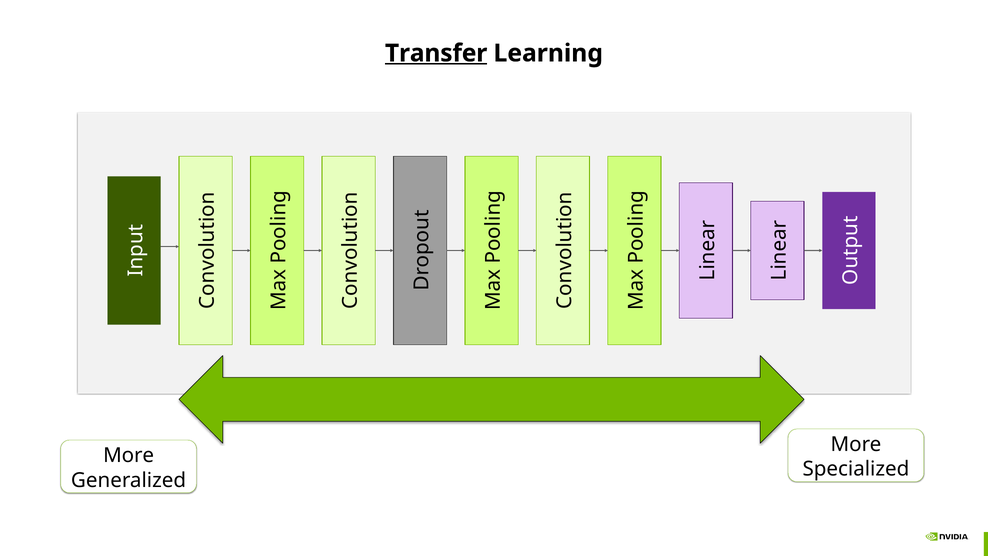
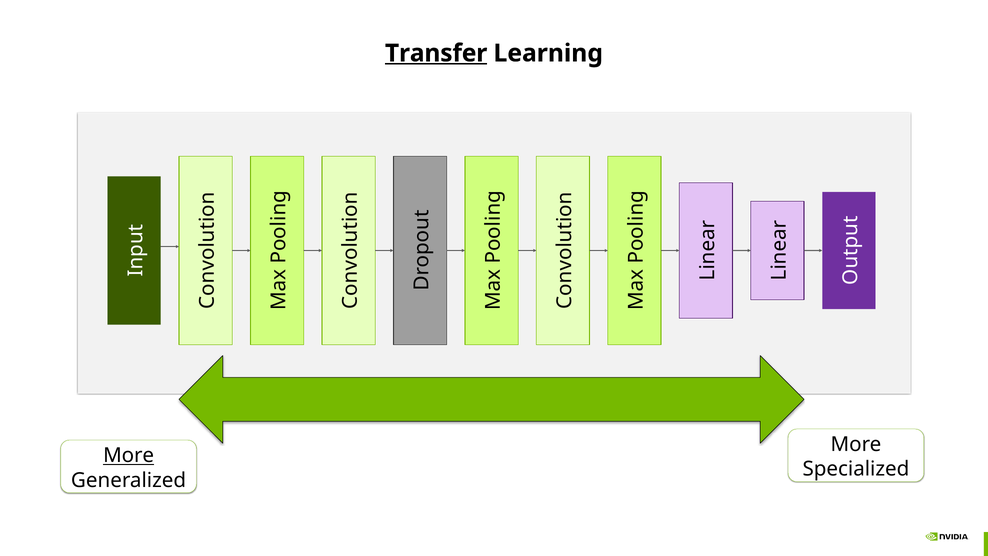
More underline: none -> present (129, 455)
